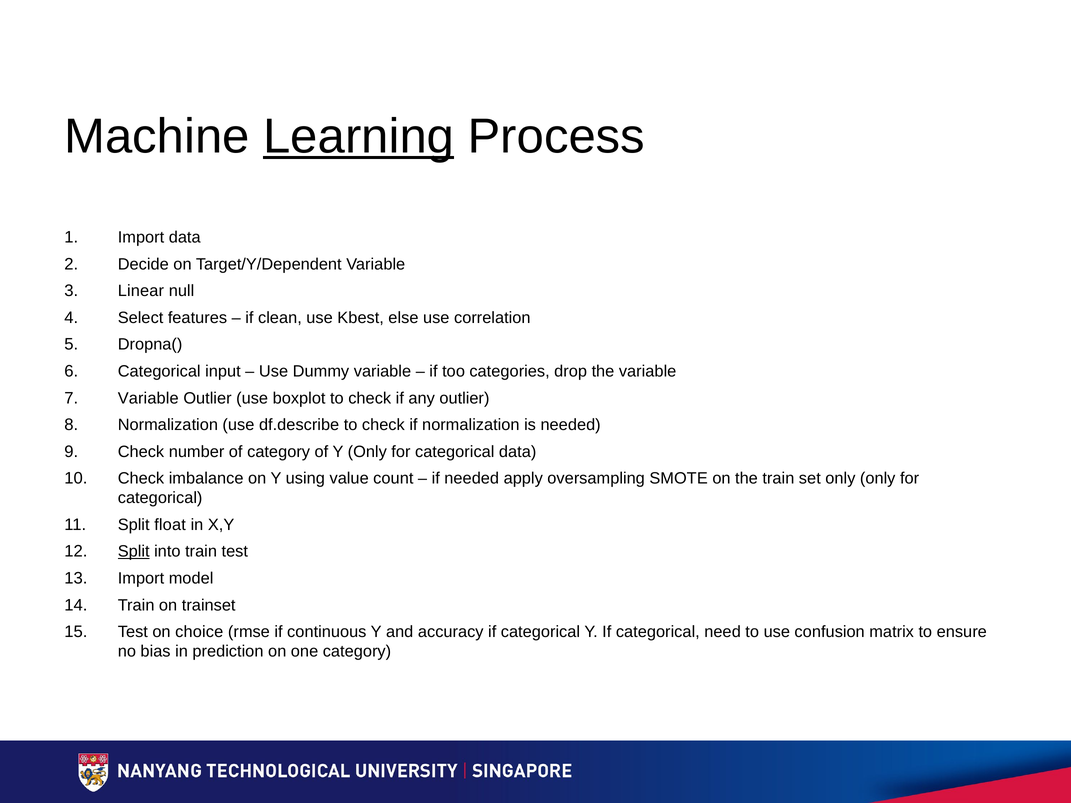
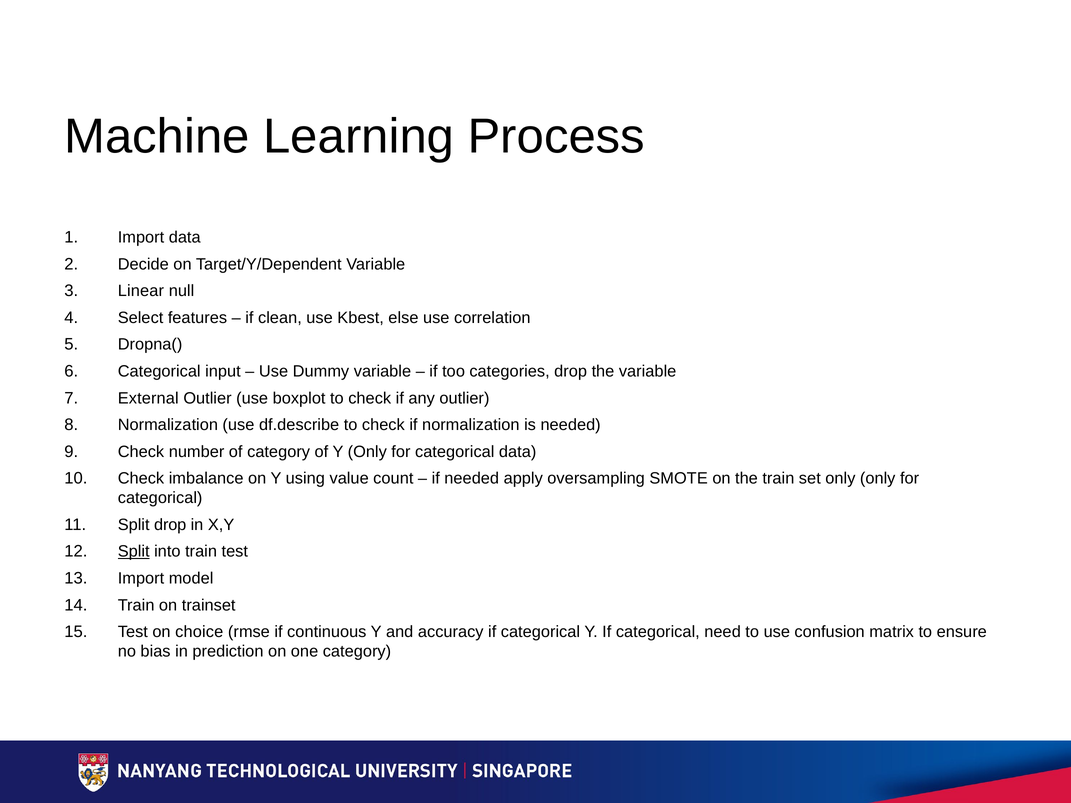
Learning underline: present -> none (359, 136)
Variable: Variable -> External (148, 398)
Split float: float -> drop (170, 525)
